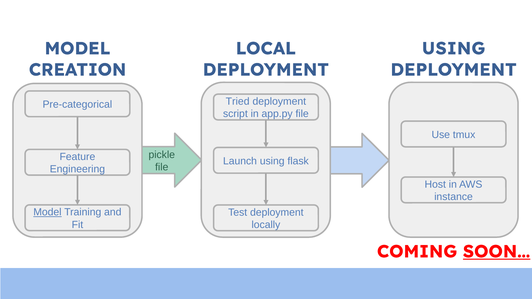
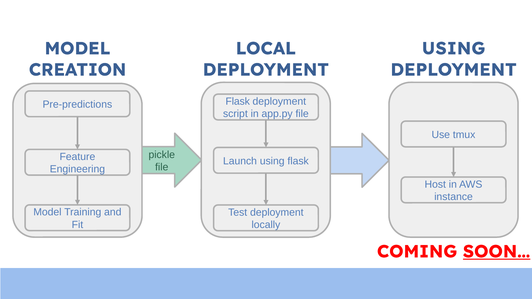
Tried: Tried -> Flask (238, 102)
Pre-categorical: Pre-categorical -> Pre-predictions (77, 105)
Model underline: present -> none (47, 212)
